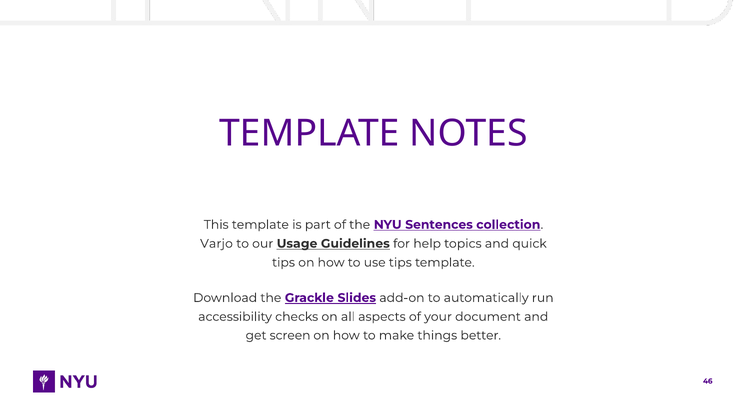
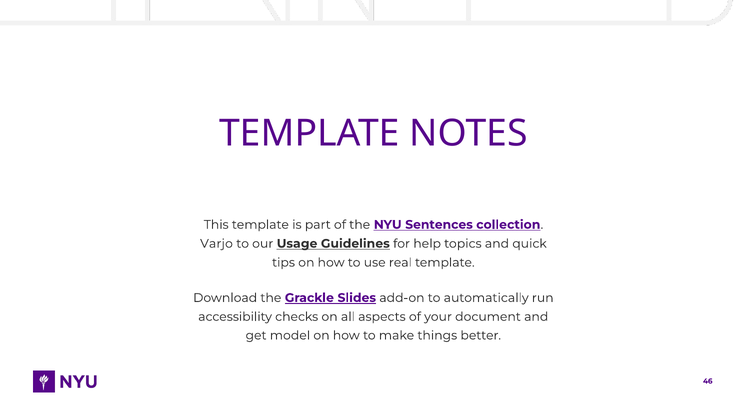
use tips: tips -> real (400, 263)
screen: screen -> model (290, 336)
